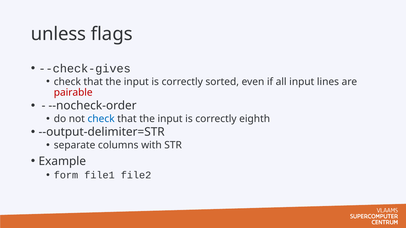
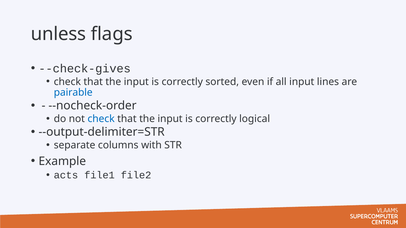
pairable colour: red -> blue (73, 93)
eighth: eighth -> logical (255, 119)
form: form -> acts (66, 175)
